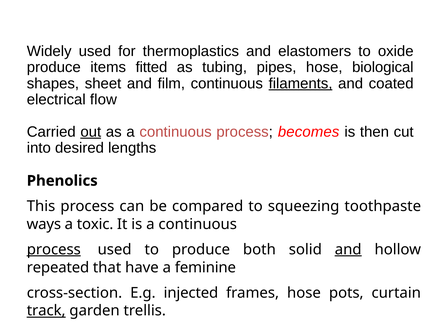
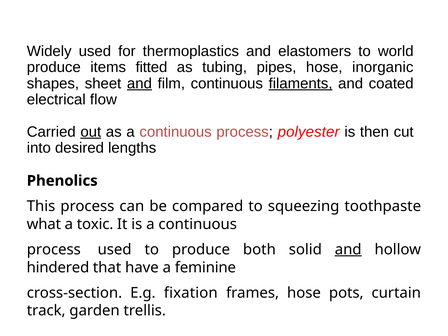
oxide: oxide -> world (396, 51)
biological: biological -> inorganic (383, 67)
and underline: none -> present (139, 83)
becomes: becomes -> polyester (309, 132)
ways: ways -> what (44, 224)
process underline: present -> none (54, 249)
repeated: repeated -> hindered (58, 267)
injected: injected -> fixation (191, 293)
track underline: present -> none (46, 311)
